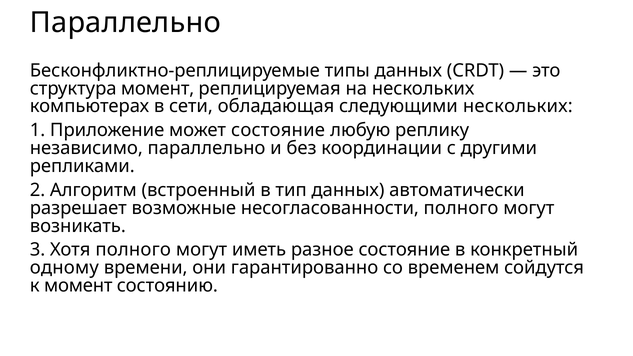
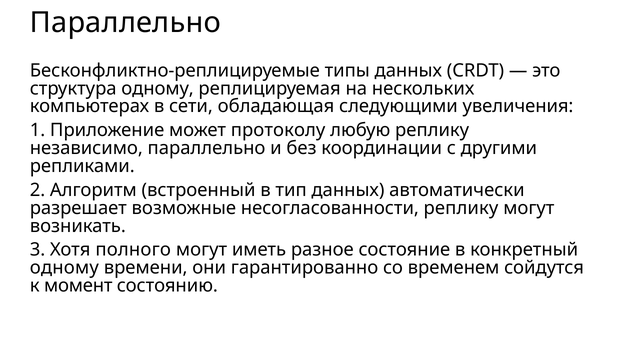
структура момент: момент -> одному (158, 88)
следующими нескольких: нескольких -> увеличения (518, 106)
может состояние: состояние -> протоколу (278, 130)
несогласованности полного: полного -> реплику (461, 208)
